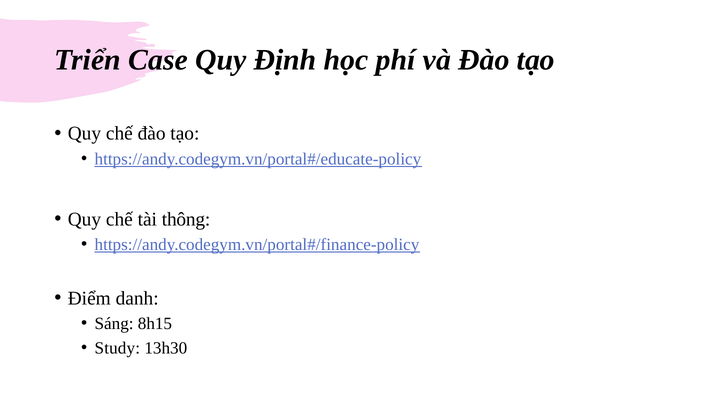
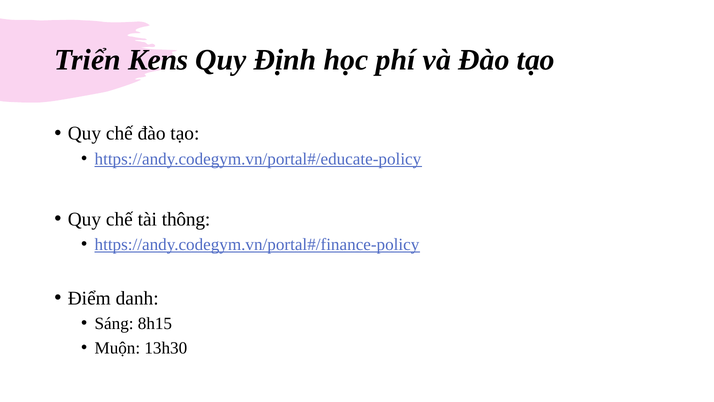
Case: Case -> Kens (158, 60)
Study: Study -> Muộn (117, 348)
